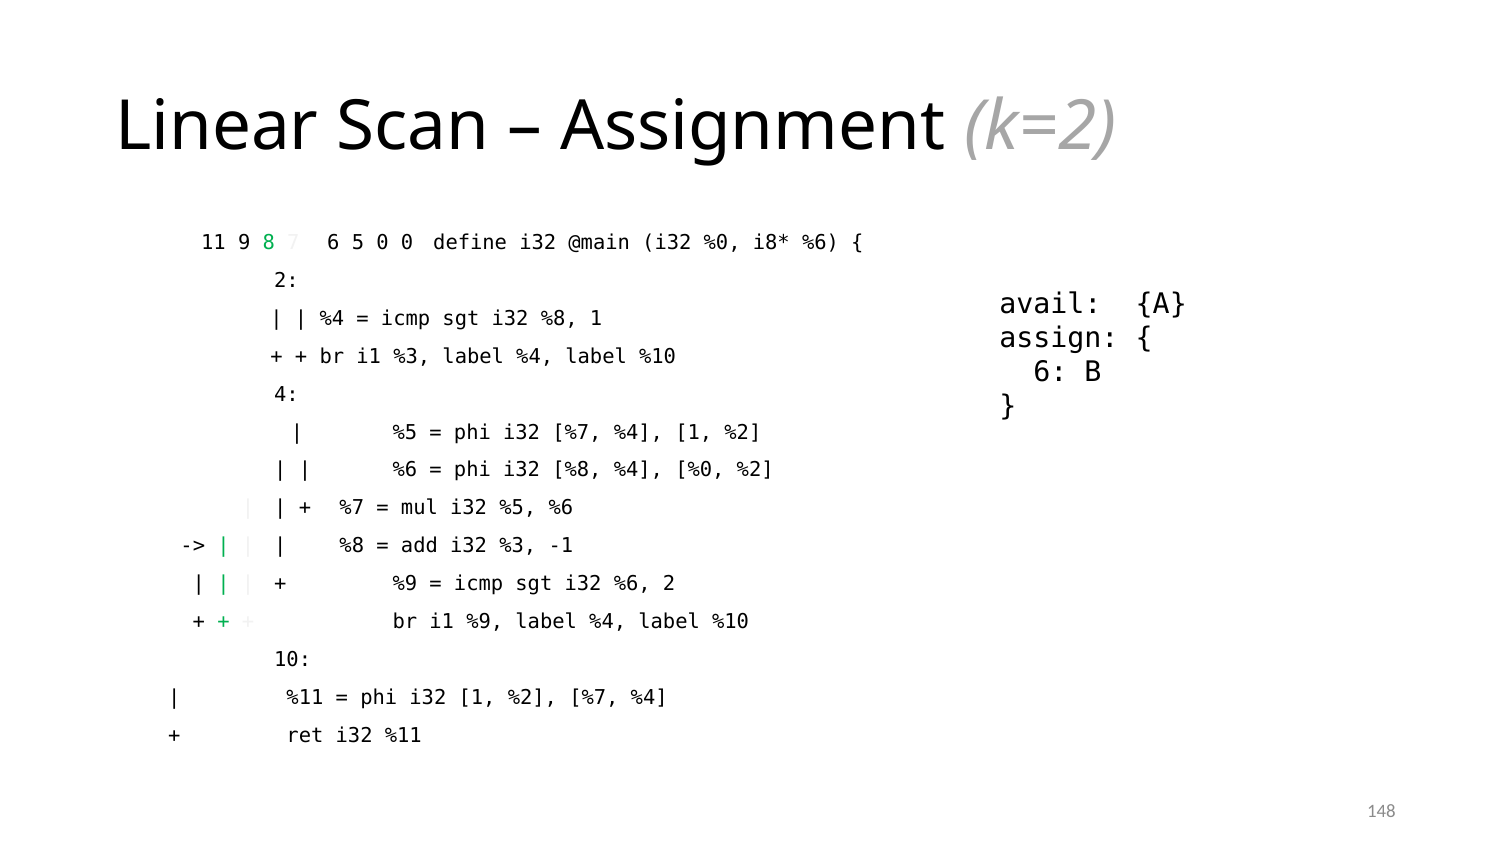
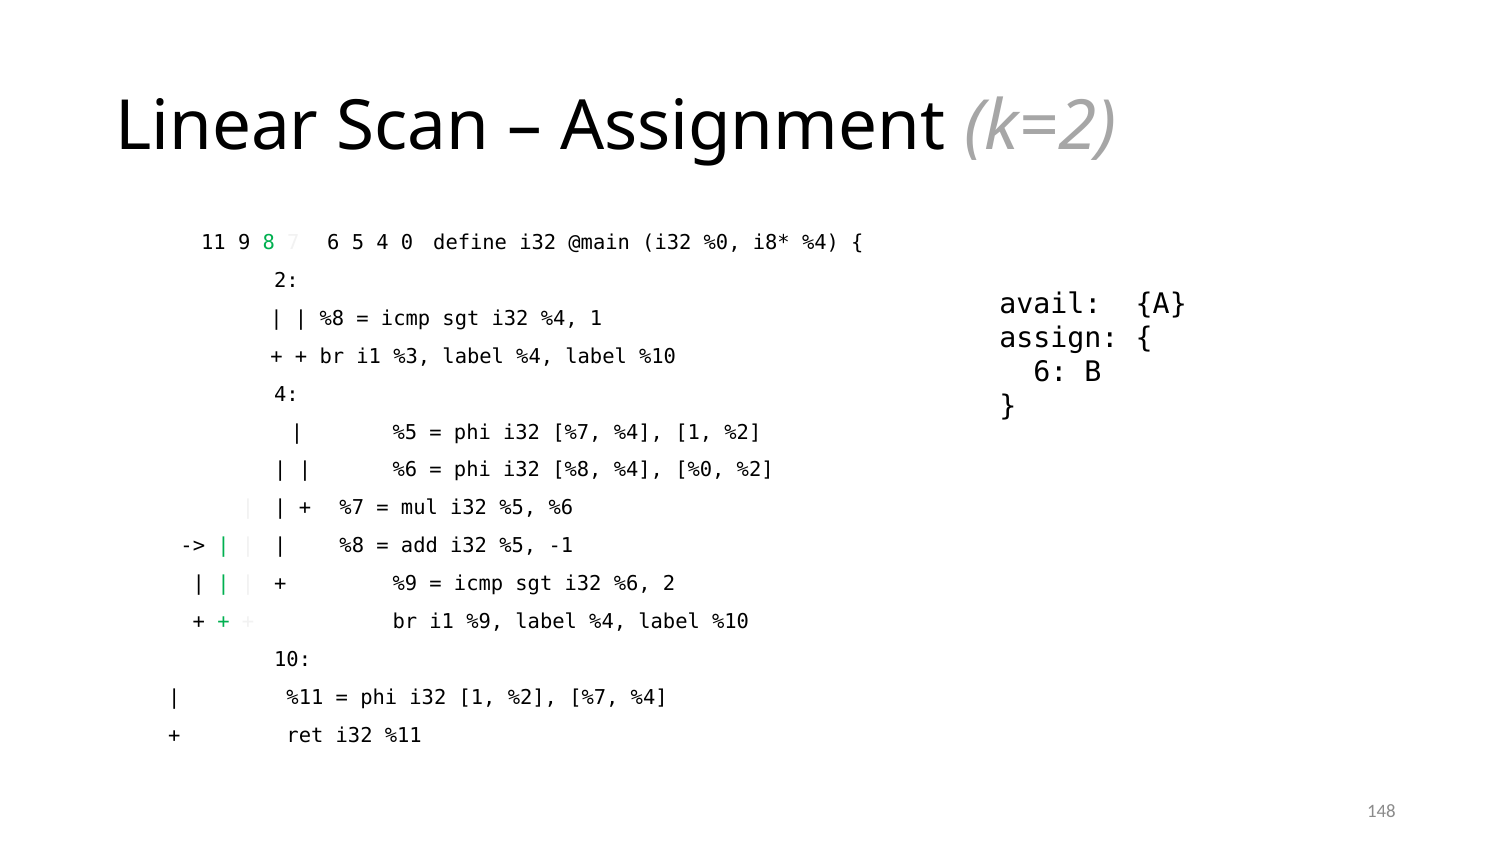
5 0: 0 -> 4 (383, 243)
%6: %6 -> %4 (821, 243)
%4: %4 -> %8 (332, 319)
sgt i32 %8: %8 -> %4 (559, 319)
add i32 %3: %3 -> %5 (518, 546)
